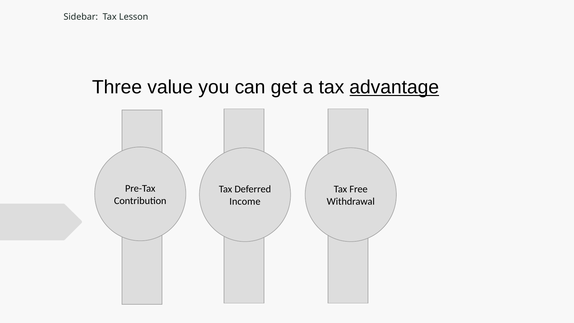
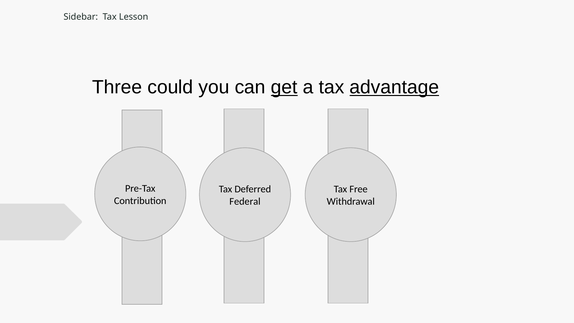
value: value -> could (170, 87)
get underline: none -> present (284, 87)
Income: Income -> Federal (245, 201)
